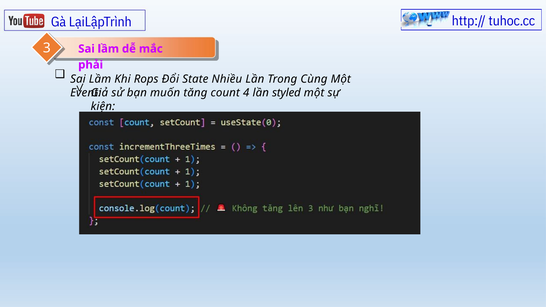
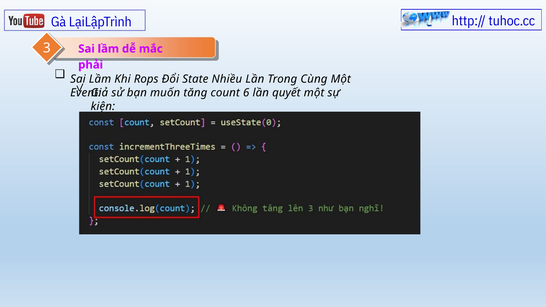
4: 4 -> 6 (246, 93)
styled: styled -> quyết (286, 93)
